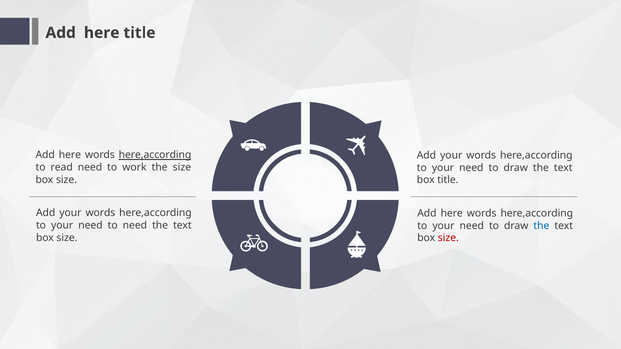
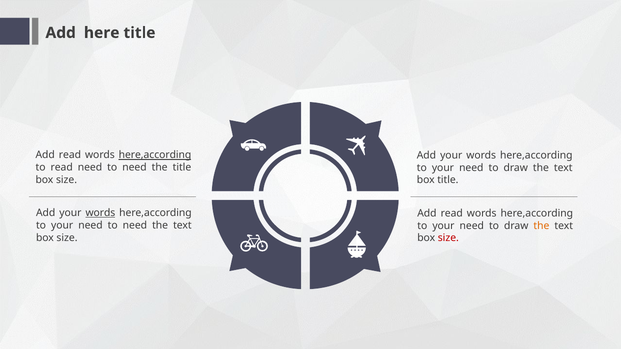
here: here -> read (70, 155)
work: work -> need (134, 168)
the size: size -> title (182, 168)
words underline: none -> present (100, 213)
here: here -> read (452, 213)
the colour: blue -> orange (541, 226)
